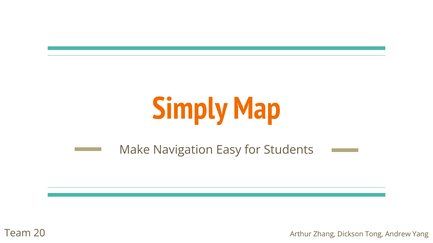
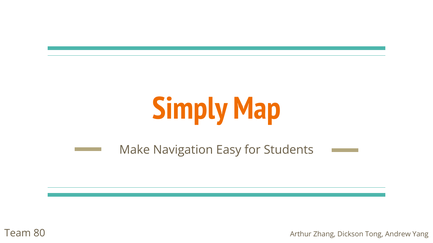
20: 20 -> 80 (39, 234)
